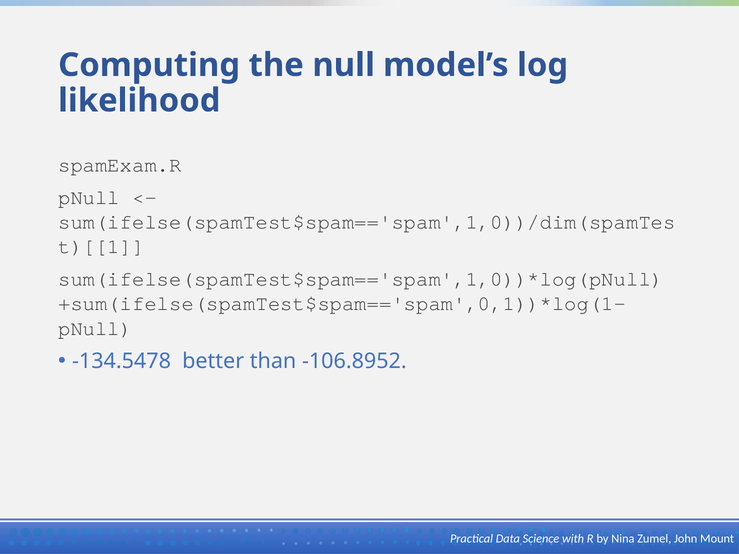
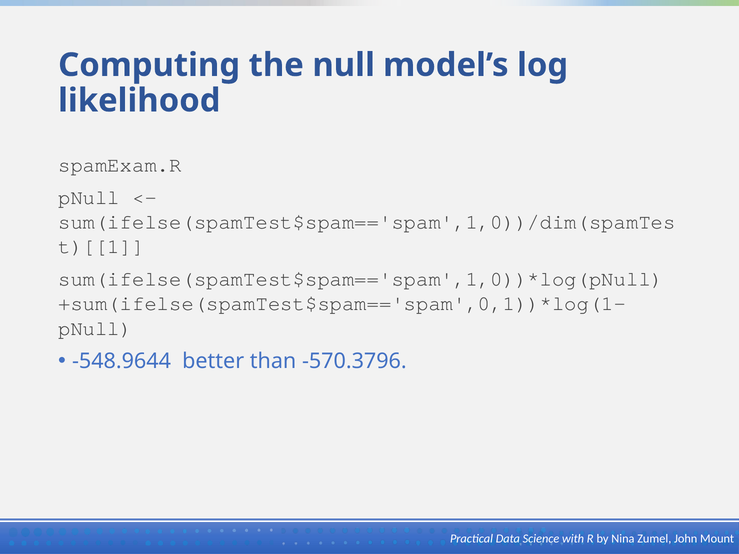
-134.5478: -134.5478 -> -548.9644 (122, 362)
-106.8952: -106.8952 -> -570.3796 (354, 362)
